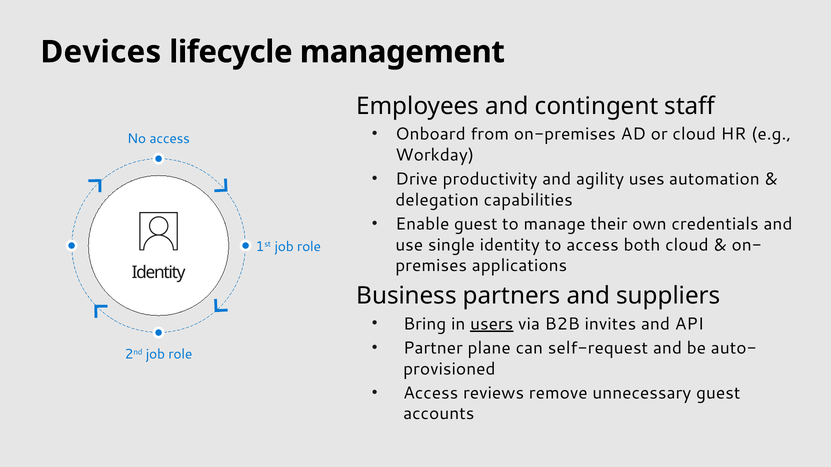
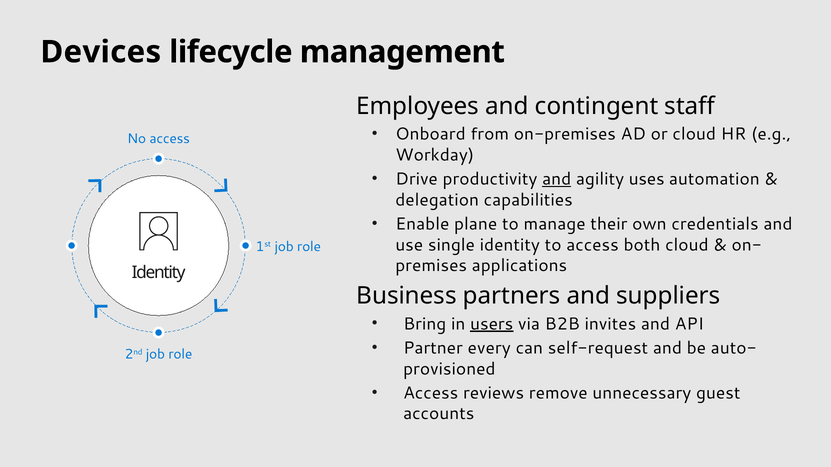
and underline: none -> present (557, 179)
Enable guest: guest -> plane (476, 224)
plane: plane -> every (489, 348)
